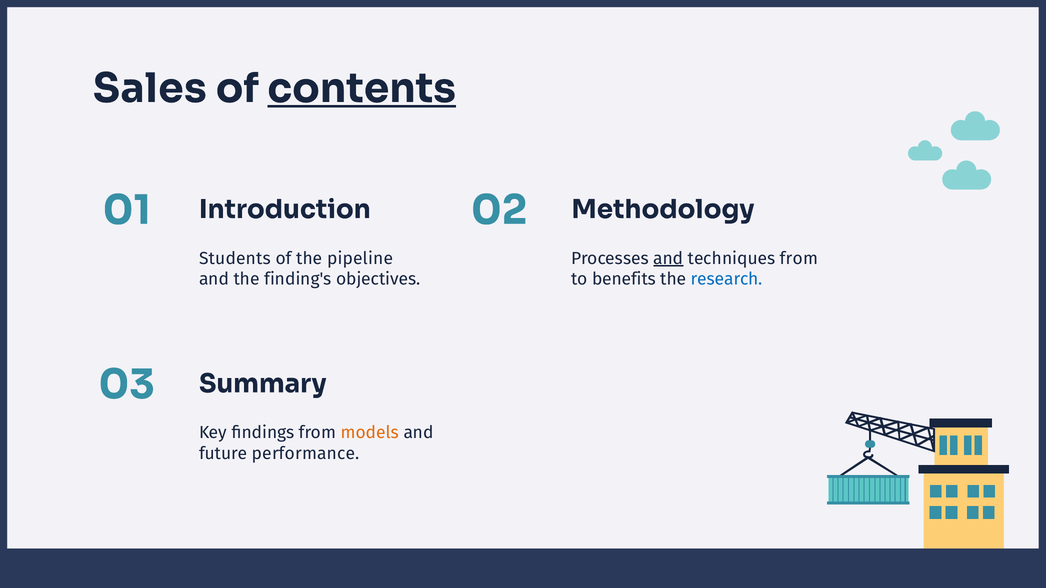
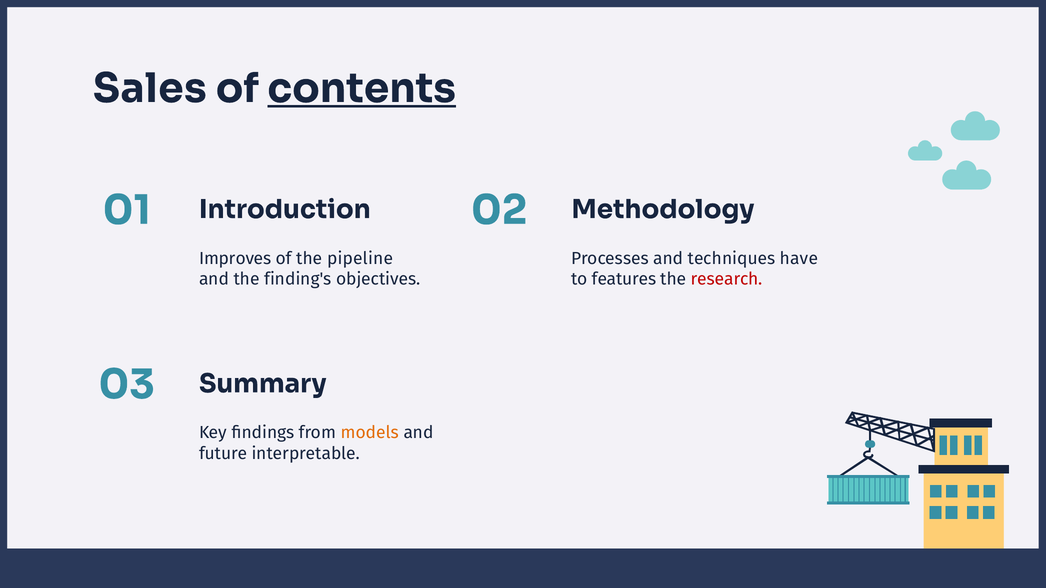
Students: Students -> Improves (235, 258)
and underline: present -> none (668, 258)
techniques from: from -> have (799, 258)
benefits: benefits -> features (624, 279)
research colour: blue -> red (727, 279)
performance: performance -> interpretable (306, 454)
